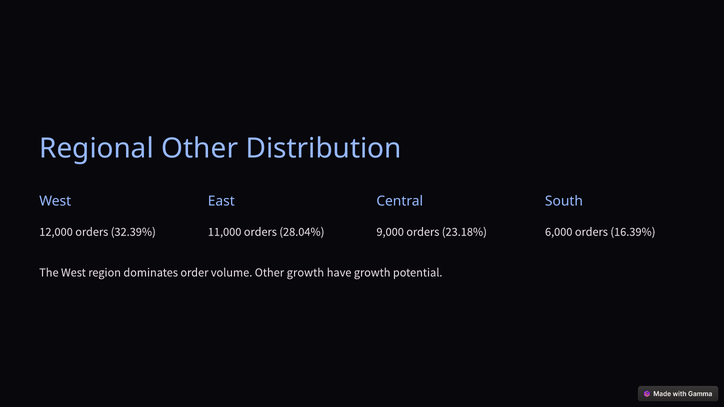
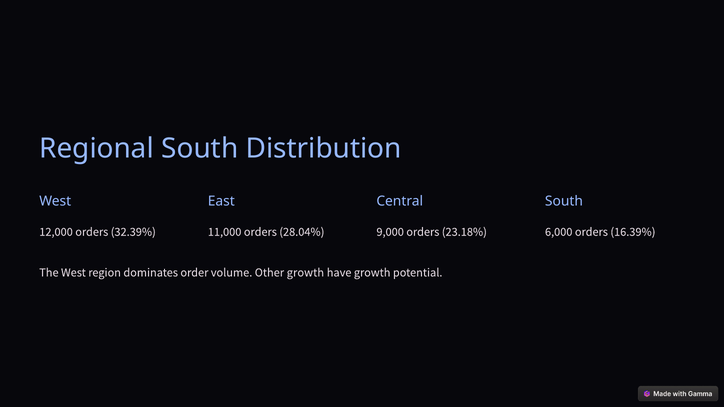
Regional Other: Other -> South (200, 148)
